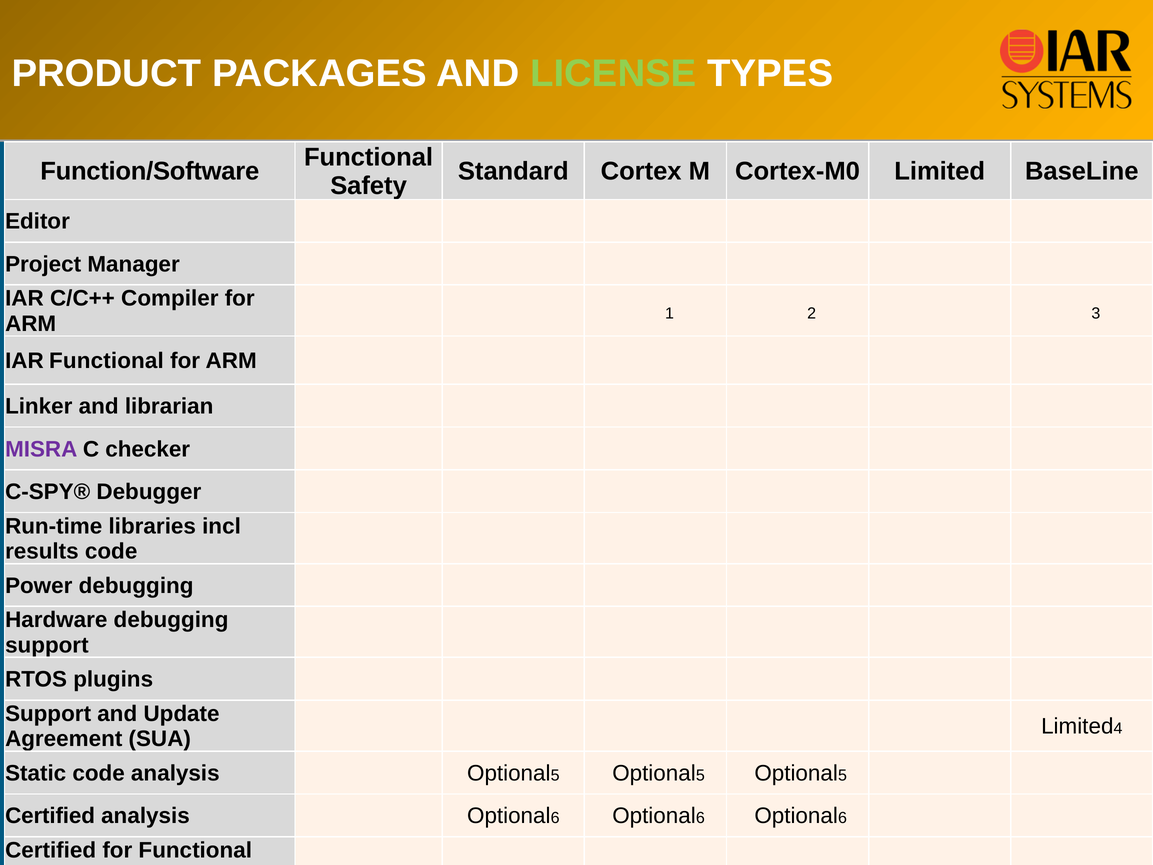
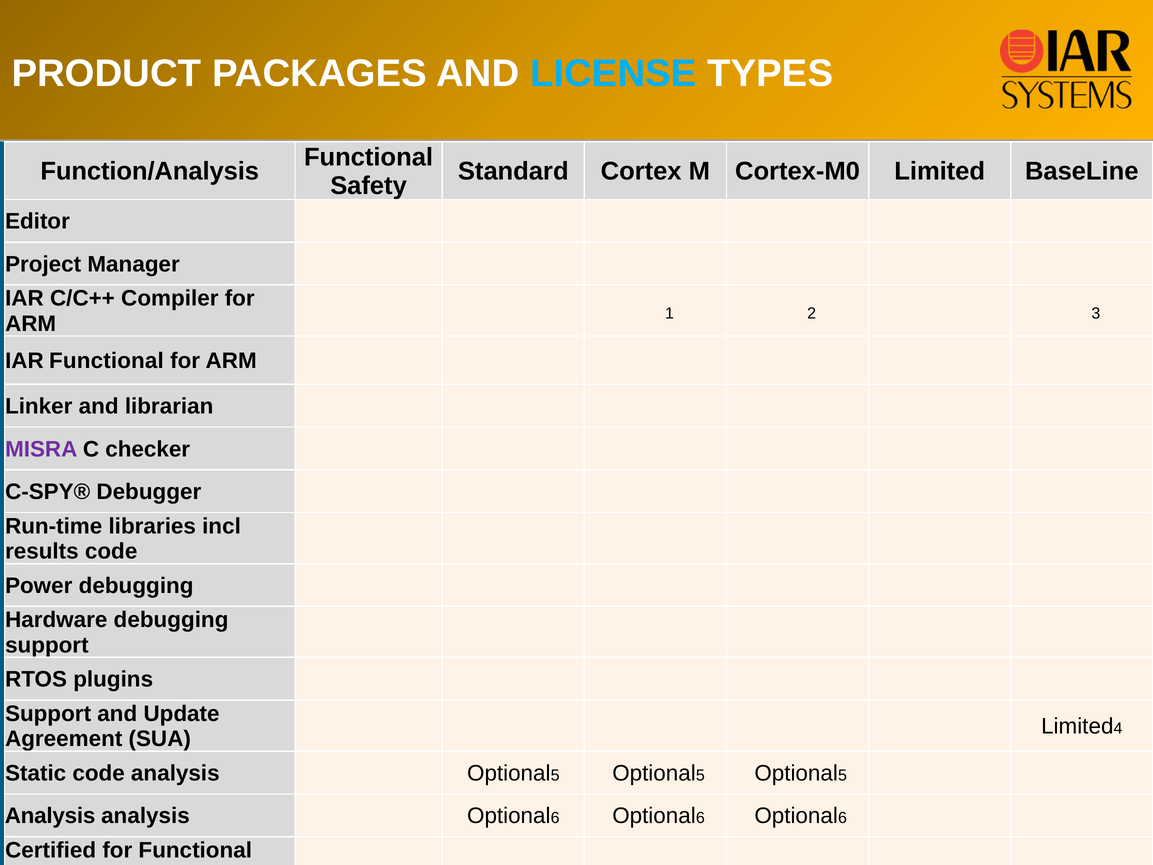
LICENSE colour: light green -> light blue (613, 74)
Function/Software: Function/Software -> Function/Analysis (150, 171)
Certified: Certified -> Analysis (50, 816)
